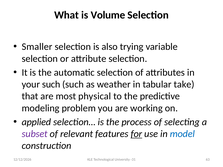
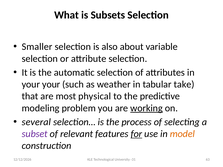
Volume: Volume -> Subsets (108, 15)
trying: trying -> about (132, 47)
your such: such -> your (51, 84)
working underline: none -> present (146, 108)
applied: applied -> several (36, 122)
model colour: blue -> orange (182, 134)
